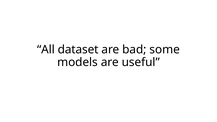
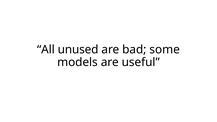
dataset: dataset -> unused (78, 49)
